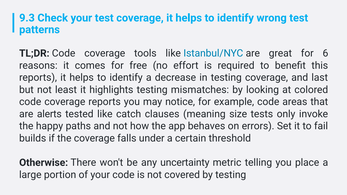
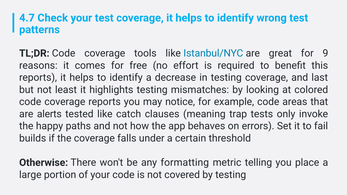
9.3: 9.3 -> 4.7 (27, 18)
6: 6 -> 9 (325, 53)
size: size -> trap (238, 114)
uncertainty: uncertainty -> formatting (185, 163)
